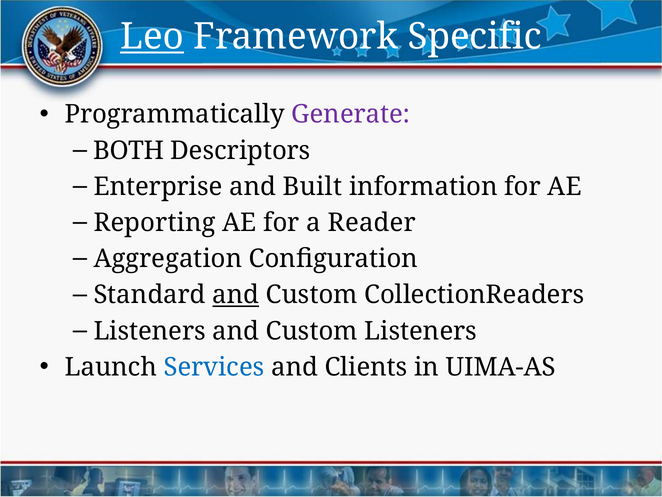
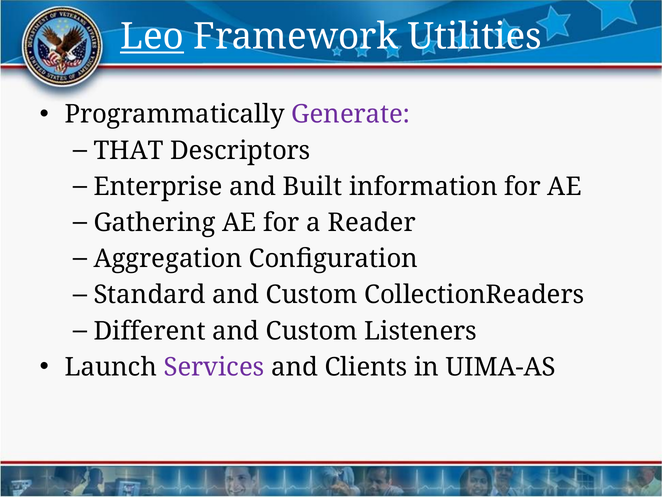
Specific: Specific -> Utilities (475, 37)
BOTH: BOTH -> THAT (129, 150)
Reporting: Reporting -> Gathering (155, 223)
and underline: present -> none (236, 295)
Listeners: Listeners -> Different (150, 331)
Services colour: blue -> purple (214, 367)
